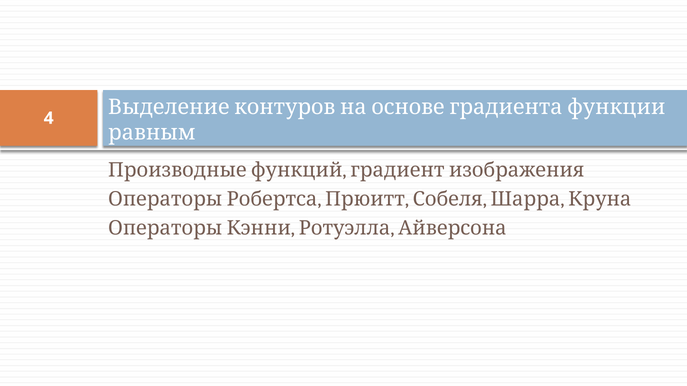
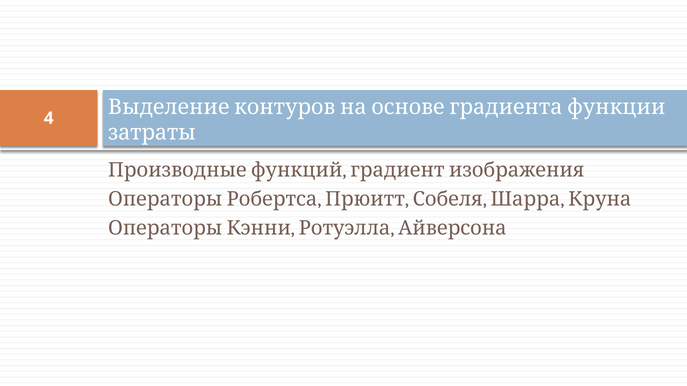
равным: равным -> затраты (152, 133)
